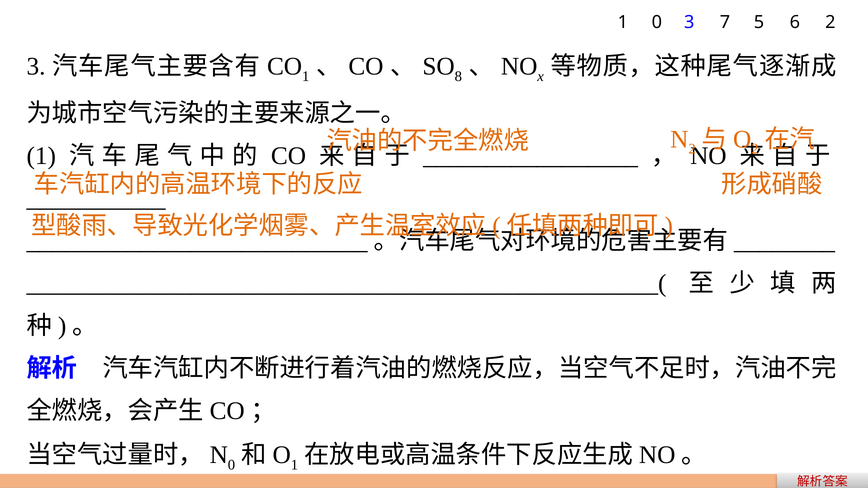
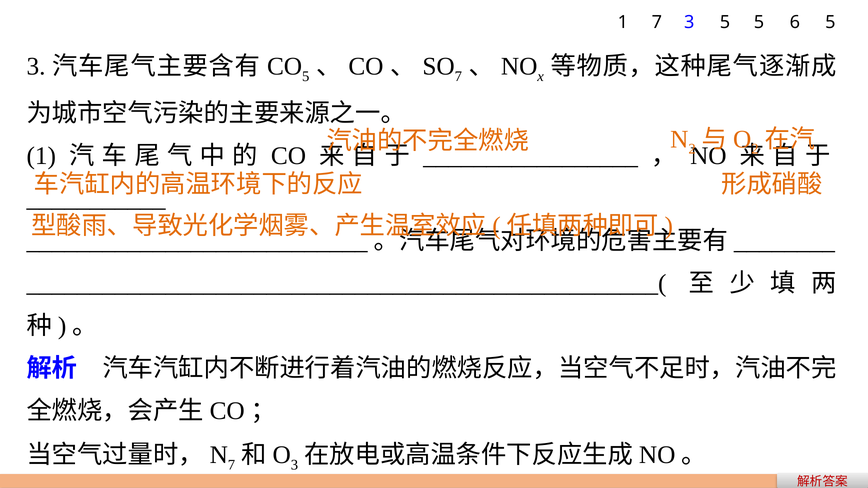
1 0: 0 -> 7 (657, 23)
3 7: 7 -> 5 (725, 23)
6 2: 2 -> 5 (830, 22)
1: 1 -> 5 (306, 76)
8: 8 -> 7 (458, 76)
0: 0 -> 7 (232, 465)
1: 1 -> 3 (294, 465)
